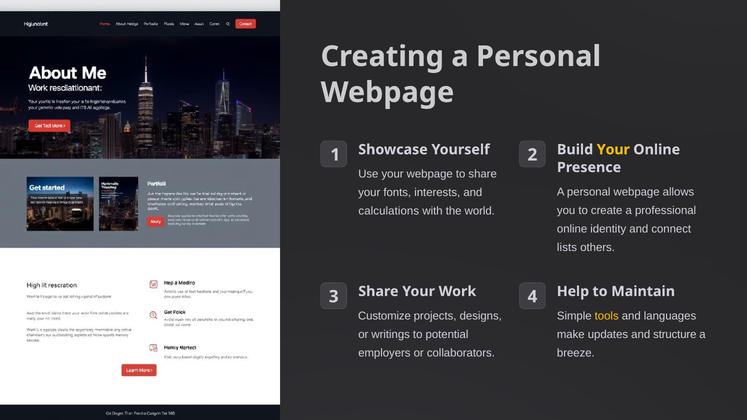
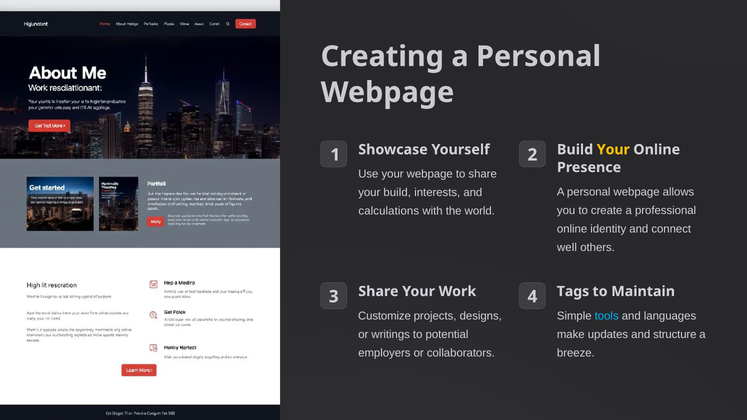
your fonts: fonts -> build (397, 193)
lists: lists -> well (567, 248)
Help: Help -> Tags (573, 292)
tools colour: yellow -> light blue (607, 316)
